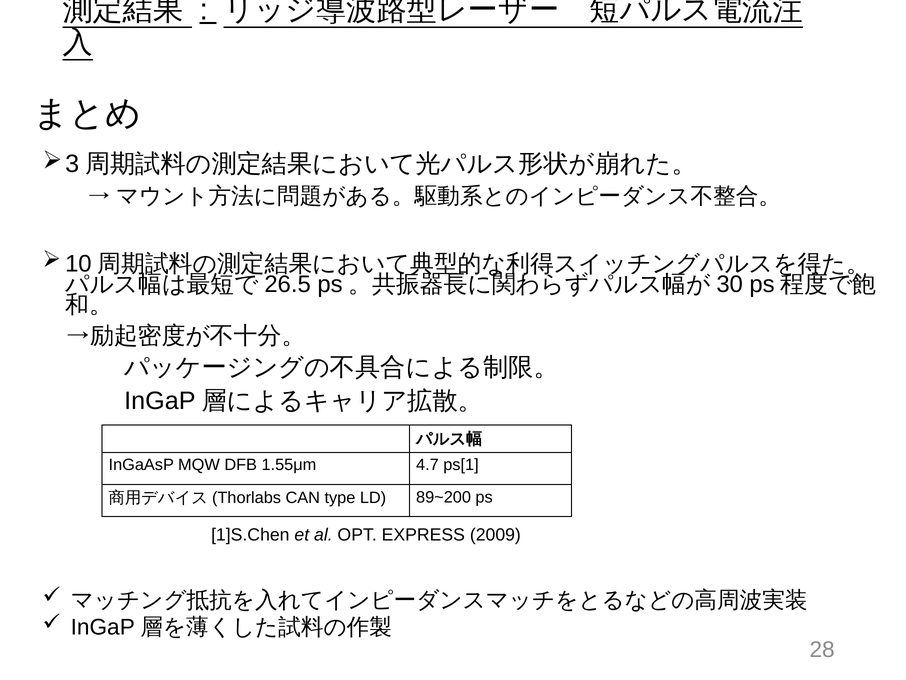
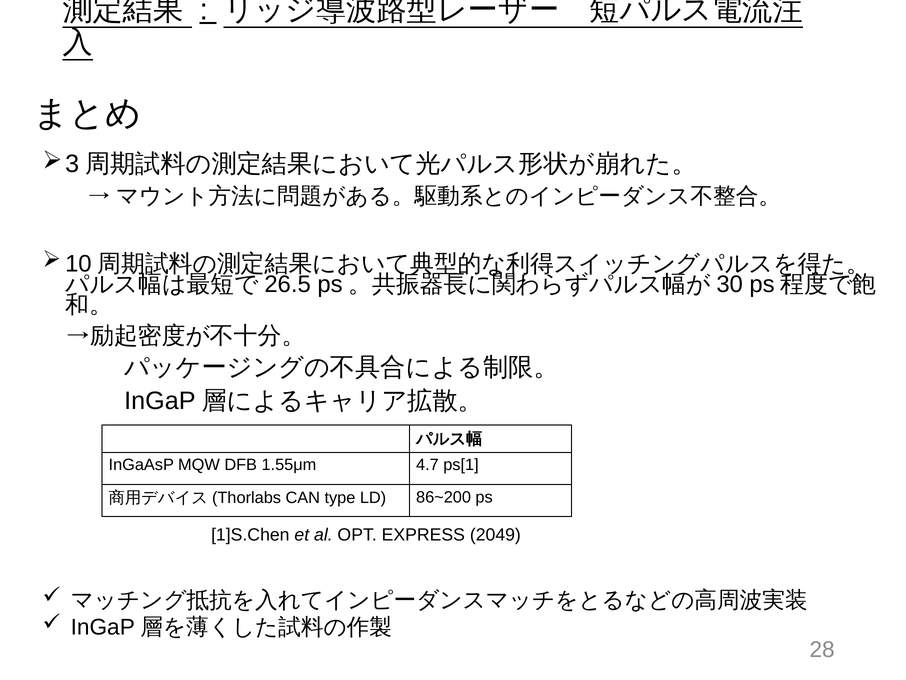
89~200: 89~200 -> 86~200 (444, 497)
2009: 2009 -> 2049 (495, 535)
